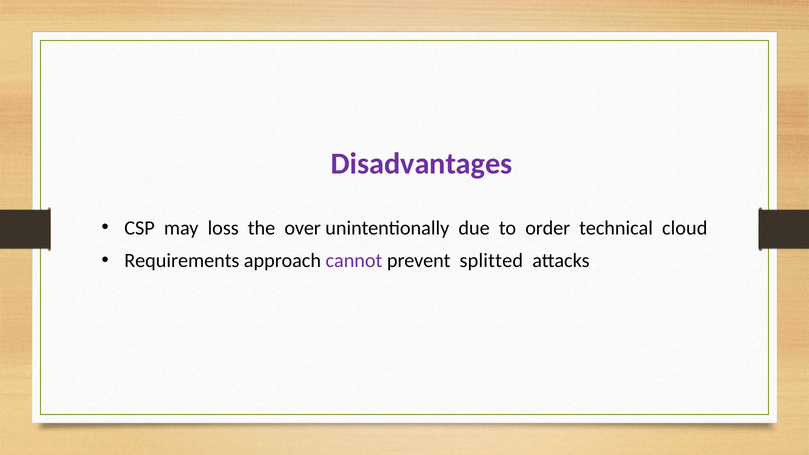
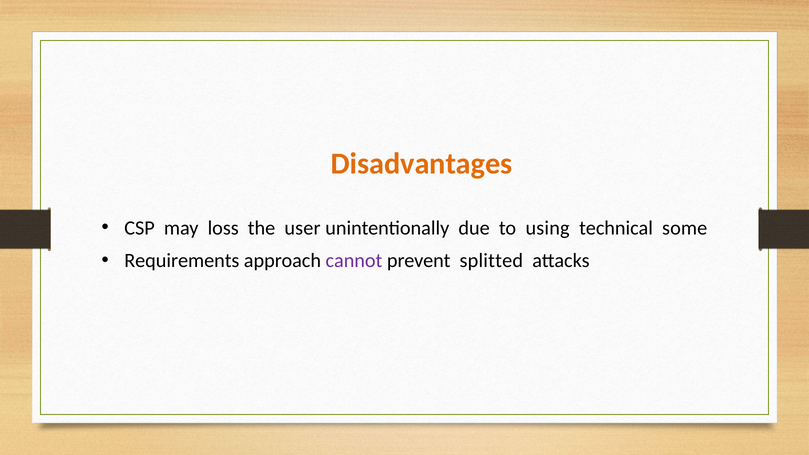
Disadvantages colour: purple -> orange (422, 164)
over: over -> user (302, 228)
order: order -> using (548, 228)
cloud: cloud -> some (685, 228)
